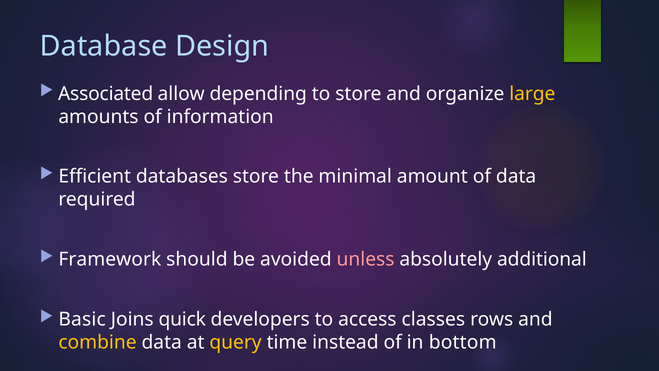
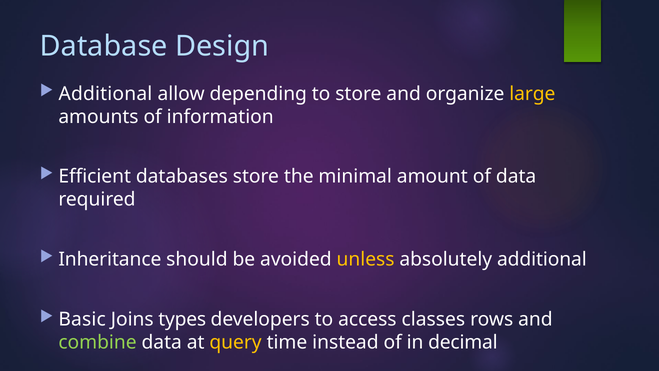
Associated: Associated -> Additional (105, 94)
Framework: Framework -> Inheritance (110, 259)
unless colour: pink -> yellow (366, 259)
quick: quick -> types (182, 319)
combine colour: yellow -> light green (98, 342)
bottom: bottom -> decimal (463, 342)
